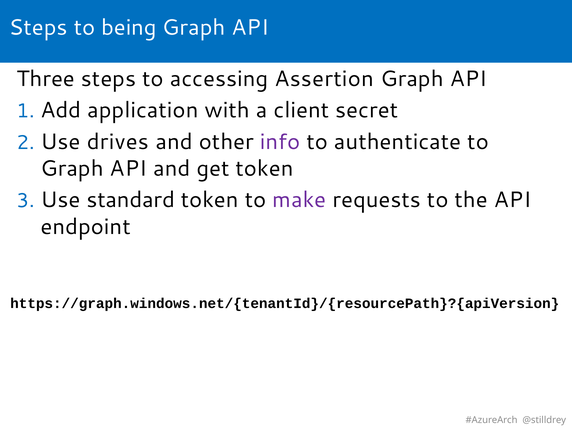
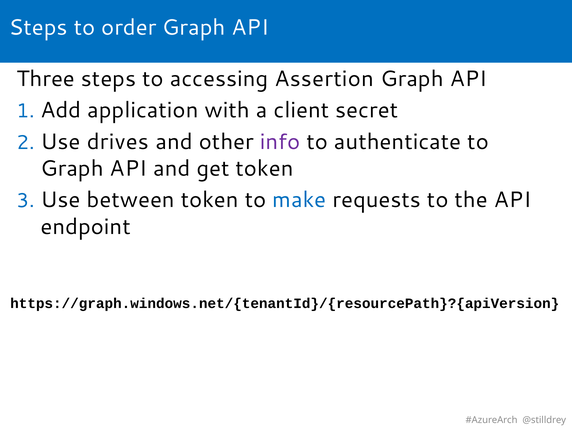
being: being -> order (129, 27)
standard: standard -> between (131, 200)
make colour: purple -> blue (299, 200)
